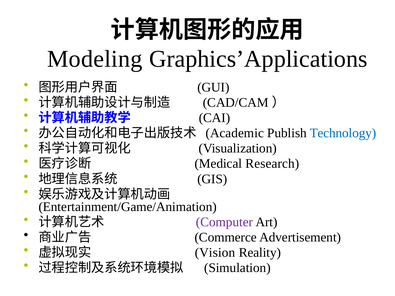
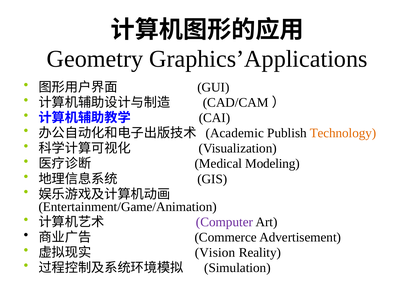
Modeling: Modeling -> Geometry (95, 59)
Technology colour: blue -> orange (343, 133)
Research: Research -> Modeling (272, 164)
